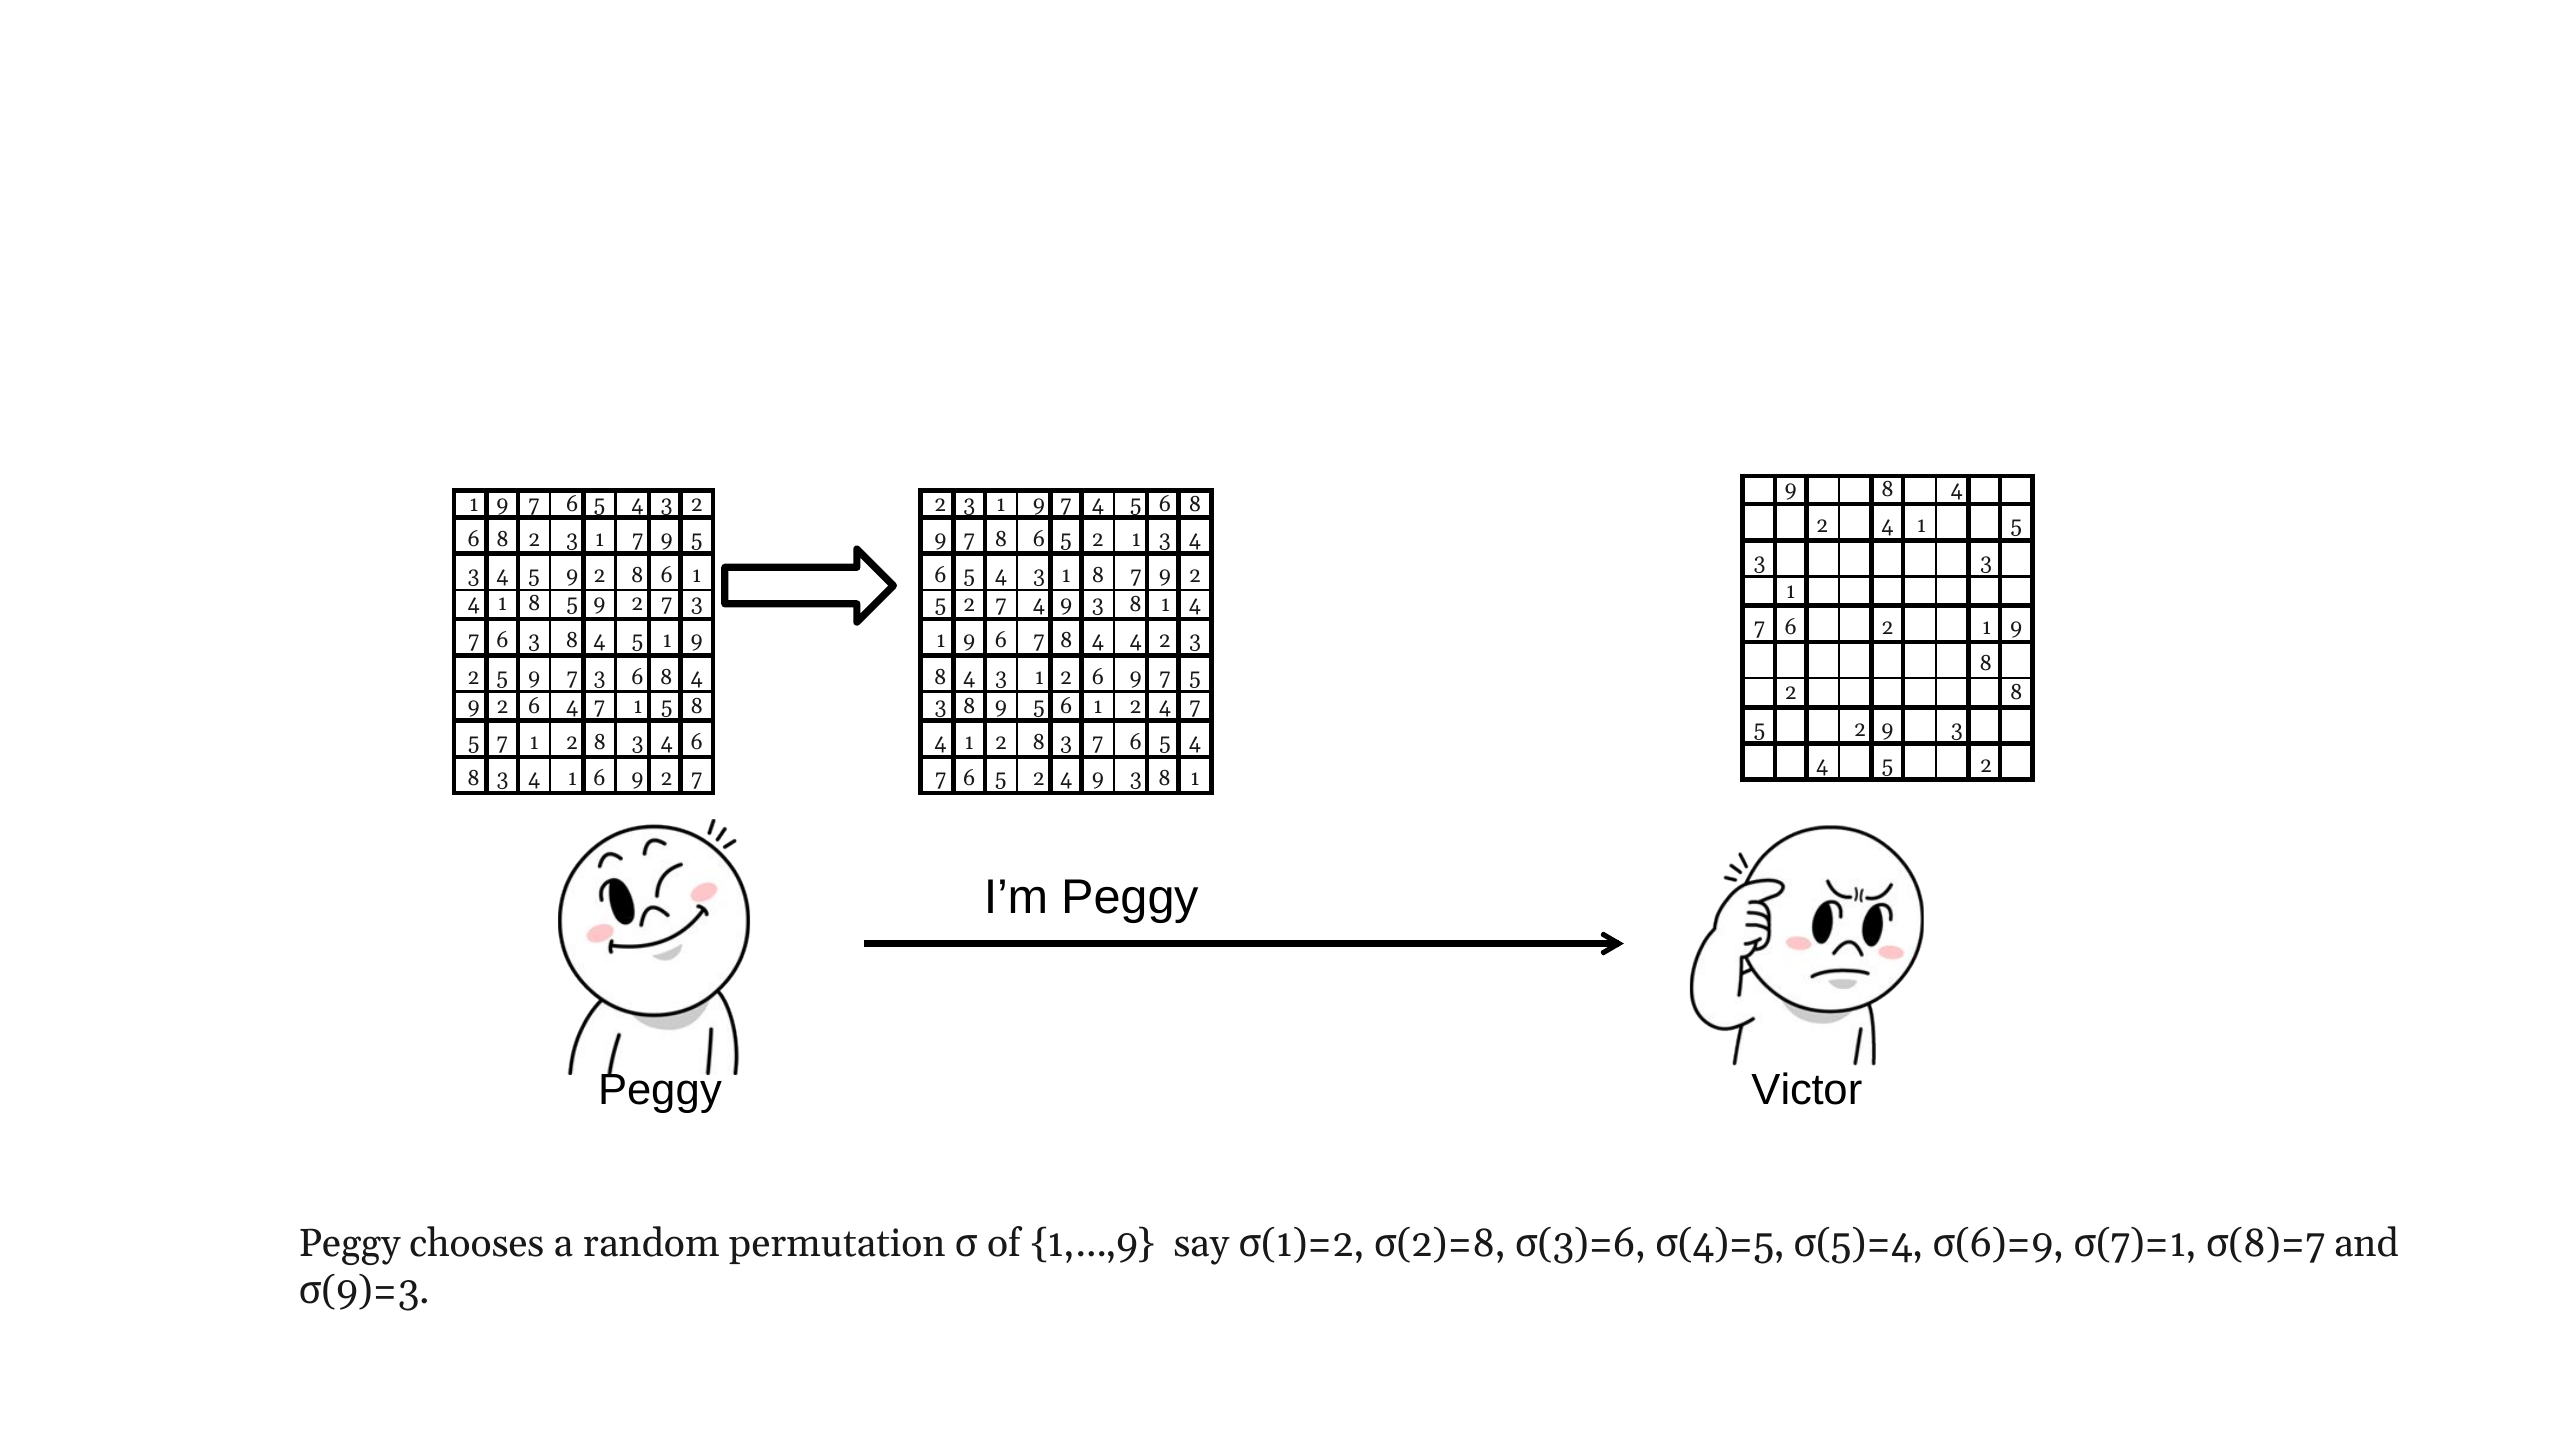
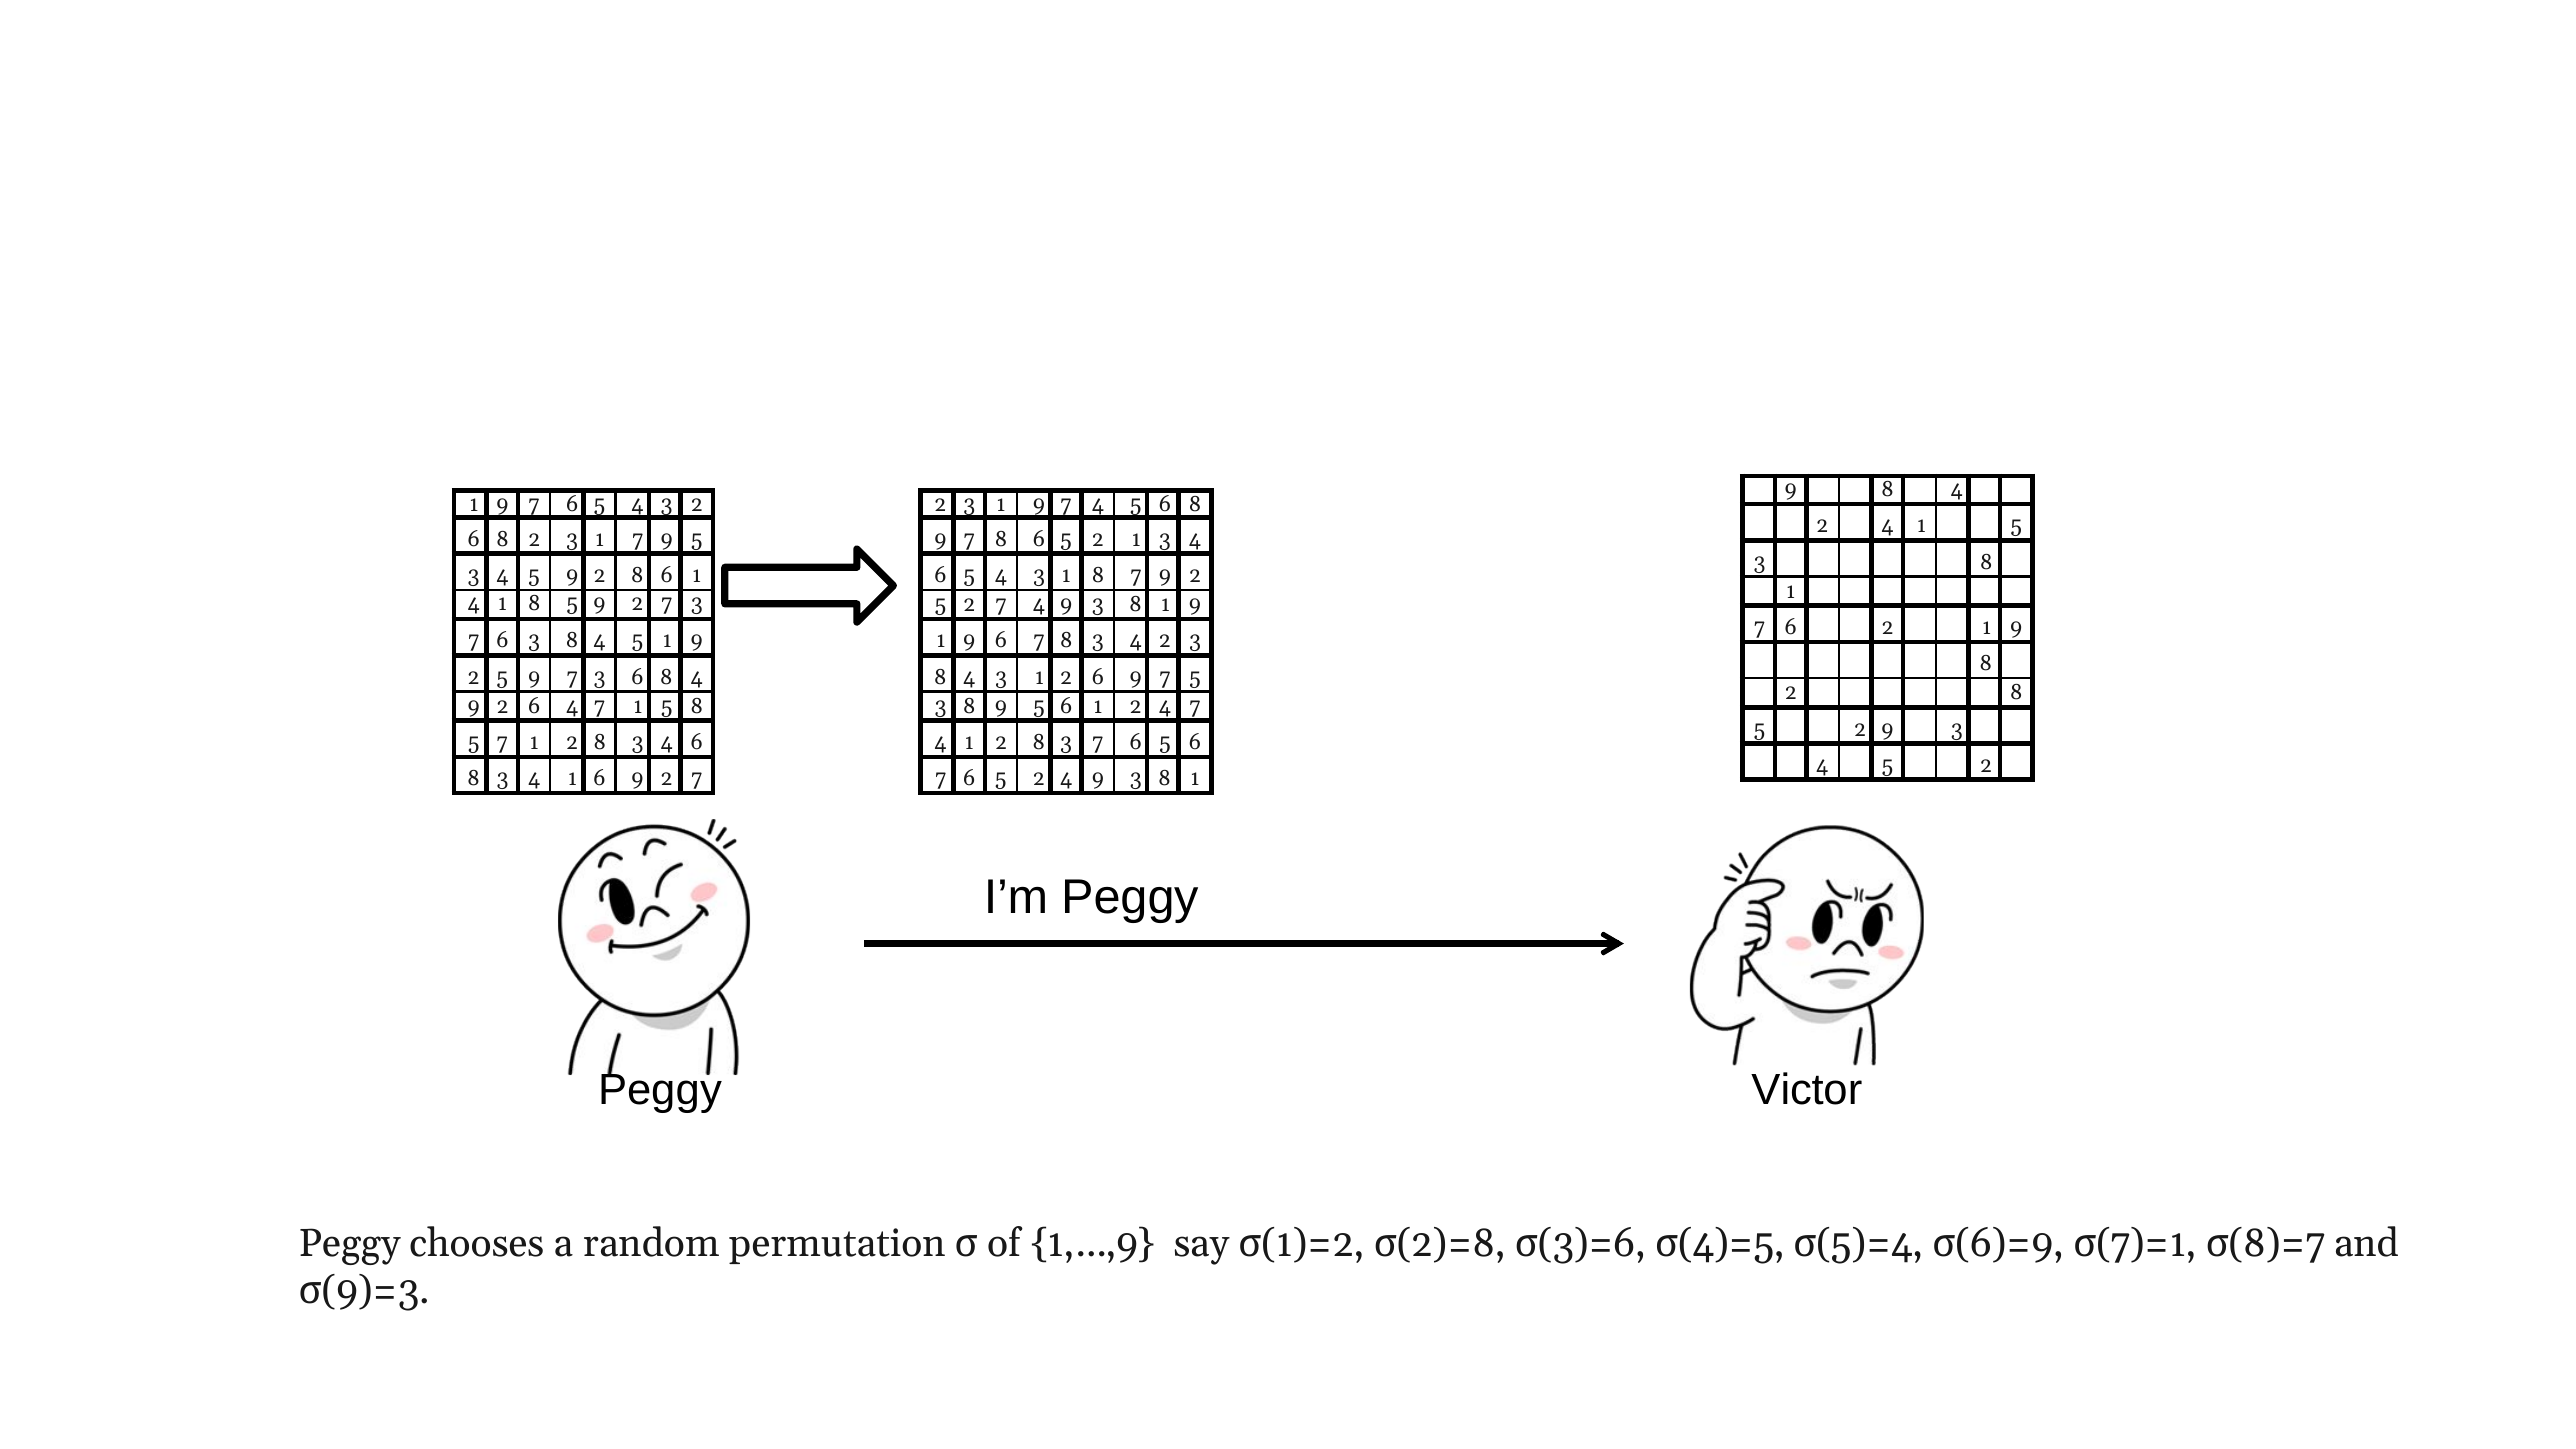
3: 3 -> 8 (1986, 562)
8 1 4: 4 -> 9 (1195, 605)
7 8 4: 4 -> 3 (1098, 641)
4: 4 -> 6 (1195, 742)
